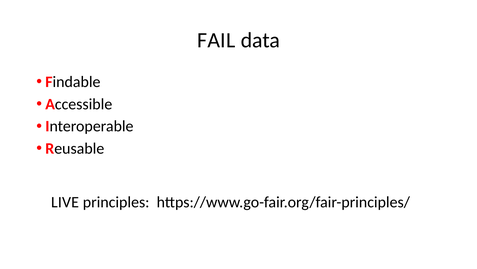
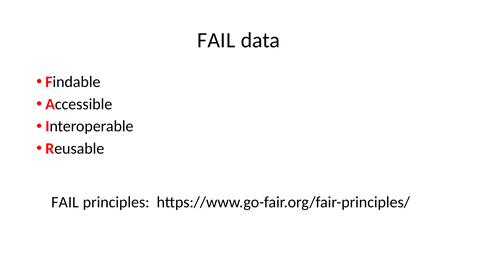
LIVE: LIVE -> FAIL (65, 202)
